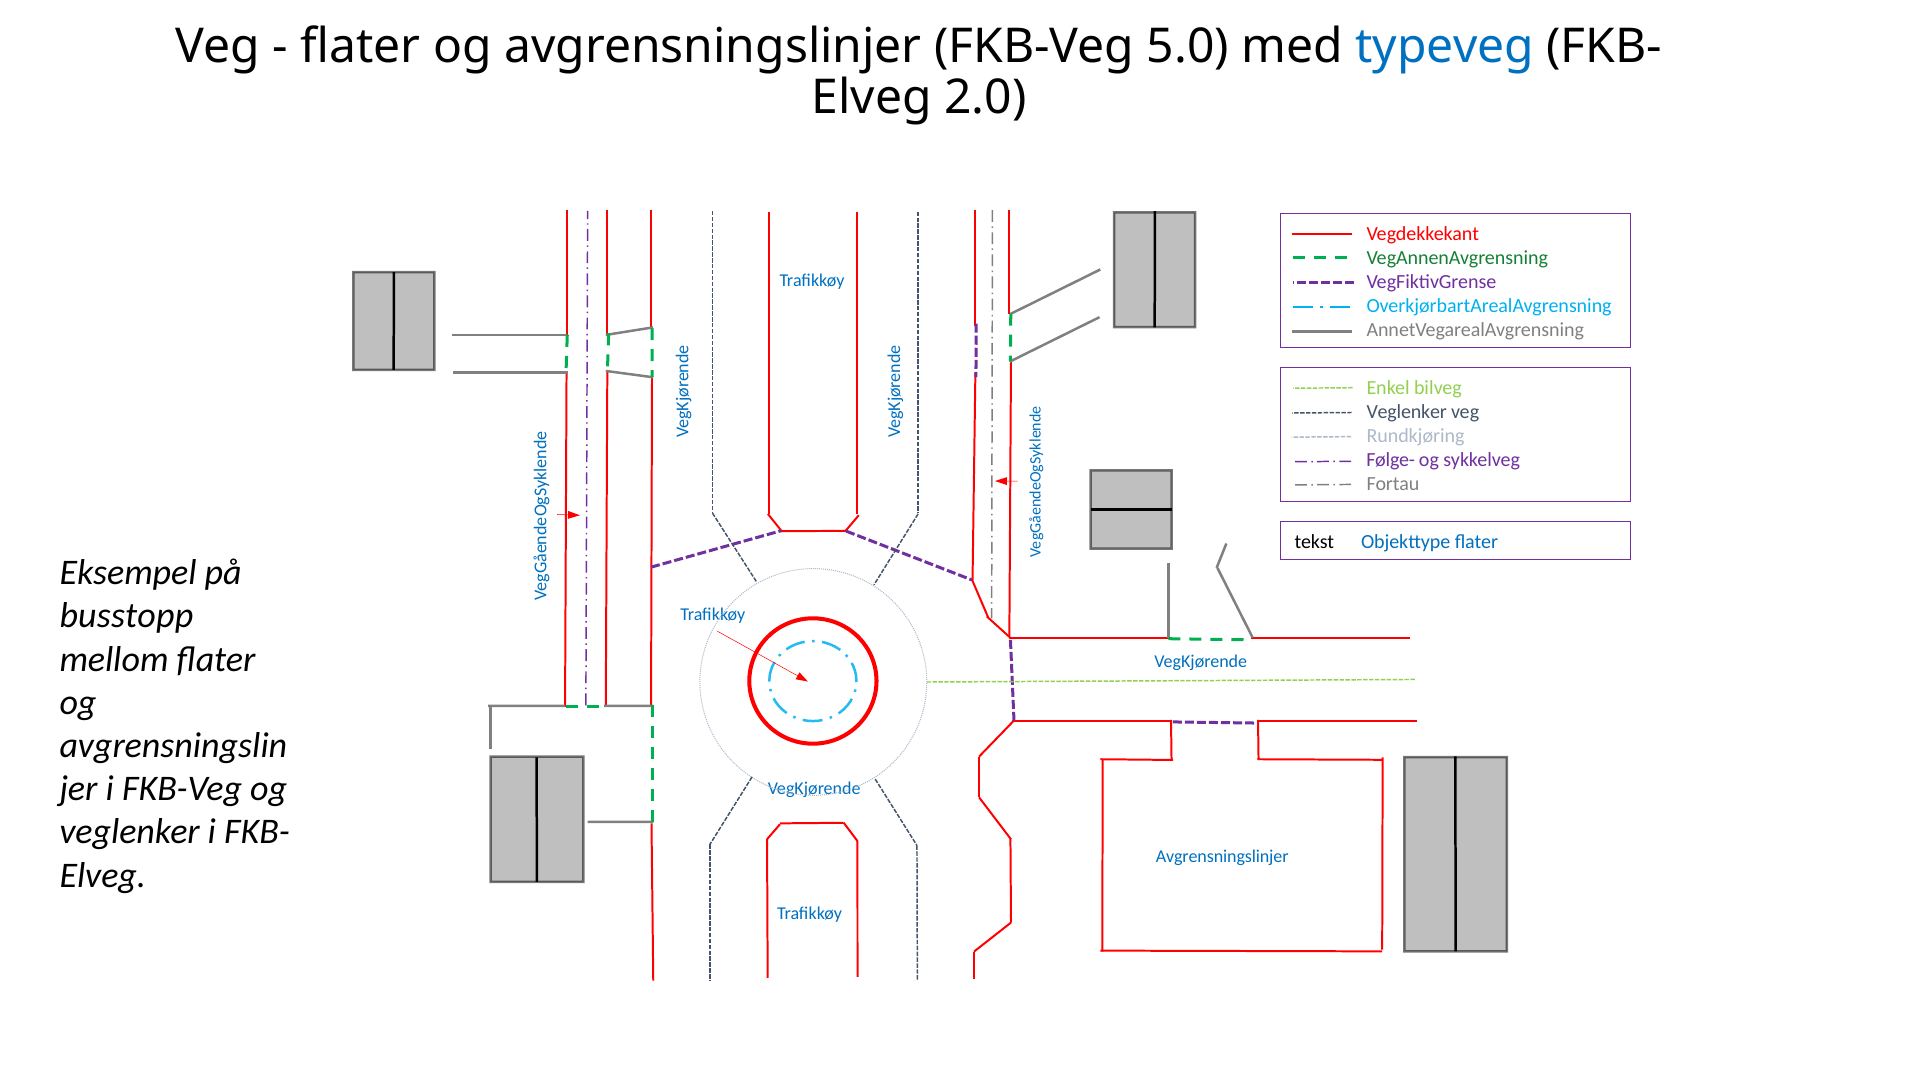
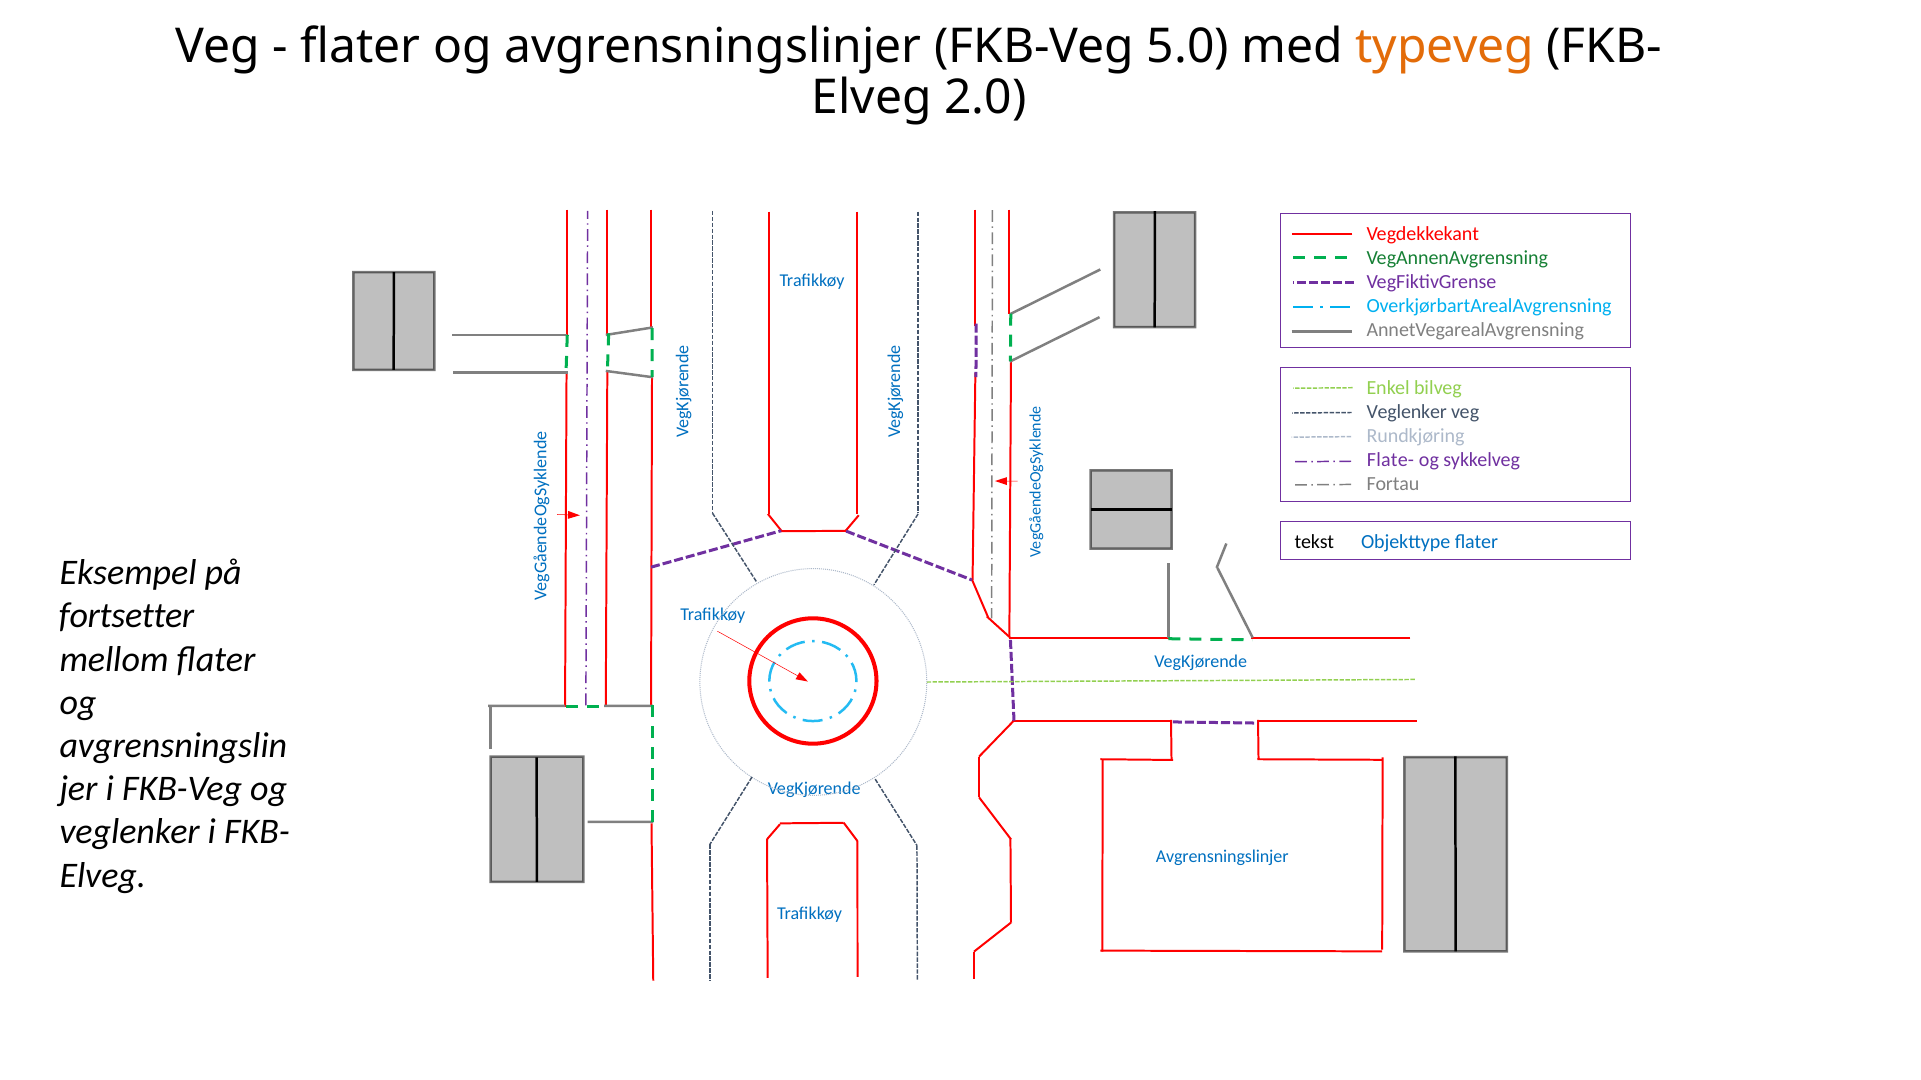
typeveg colour: blue -> orange (1445, 46)
Følge-: Følge- -> Flate- (1390, 460)
busstopp: busstopp -> fortsetter (127, 616)
